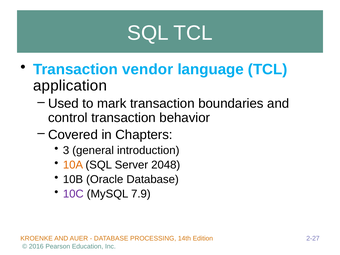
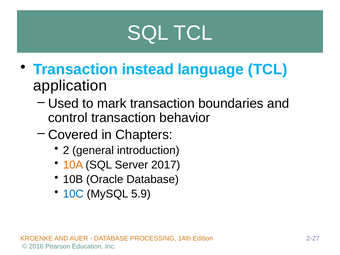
vendor: vendor -> instead (148, 69)
3: 3 -> 2 (66, 150)
2048: 2048 -> 2017 (166, 165)
10C colour: purple -> blue (73, 194)
7.9: 7.9 -> 5.9 (141, 194)
